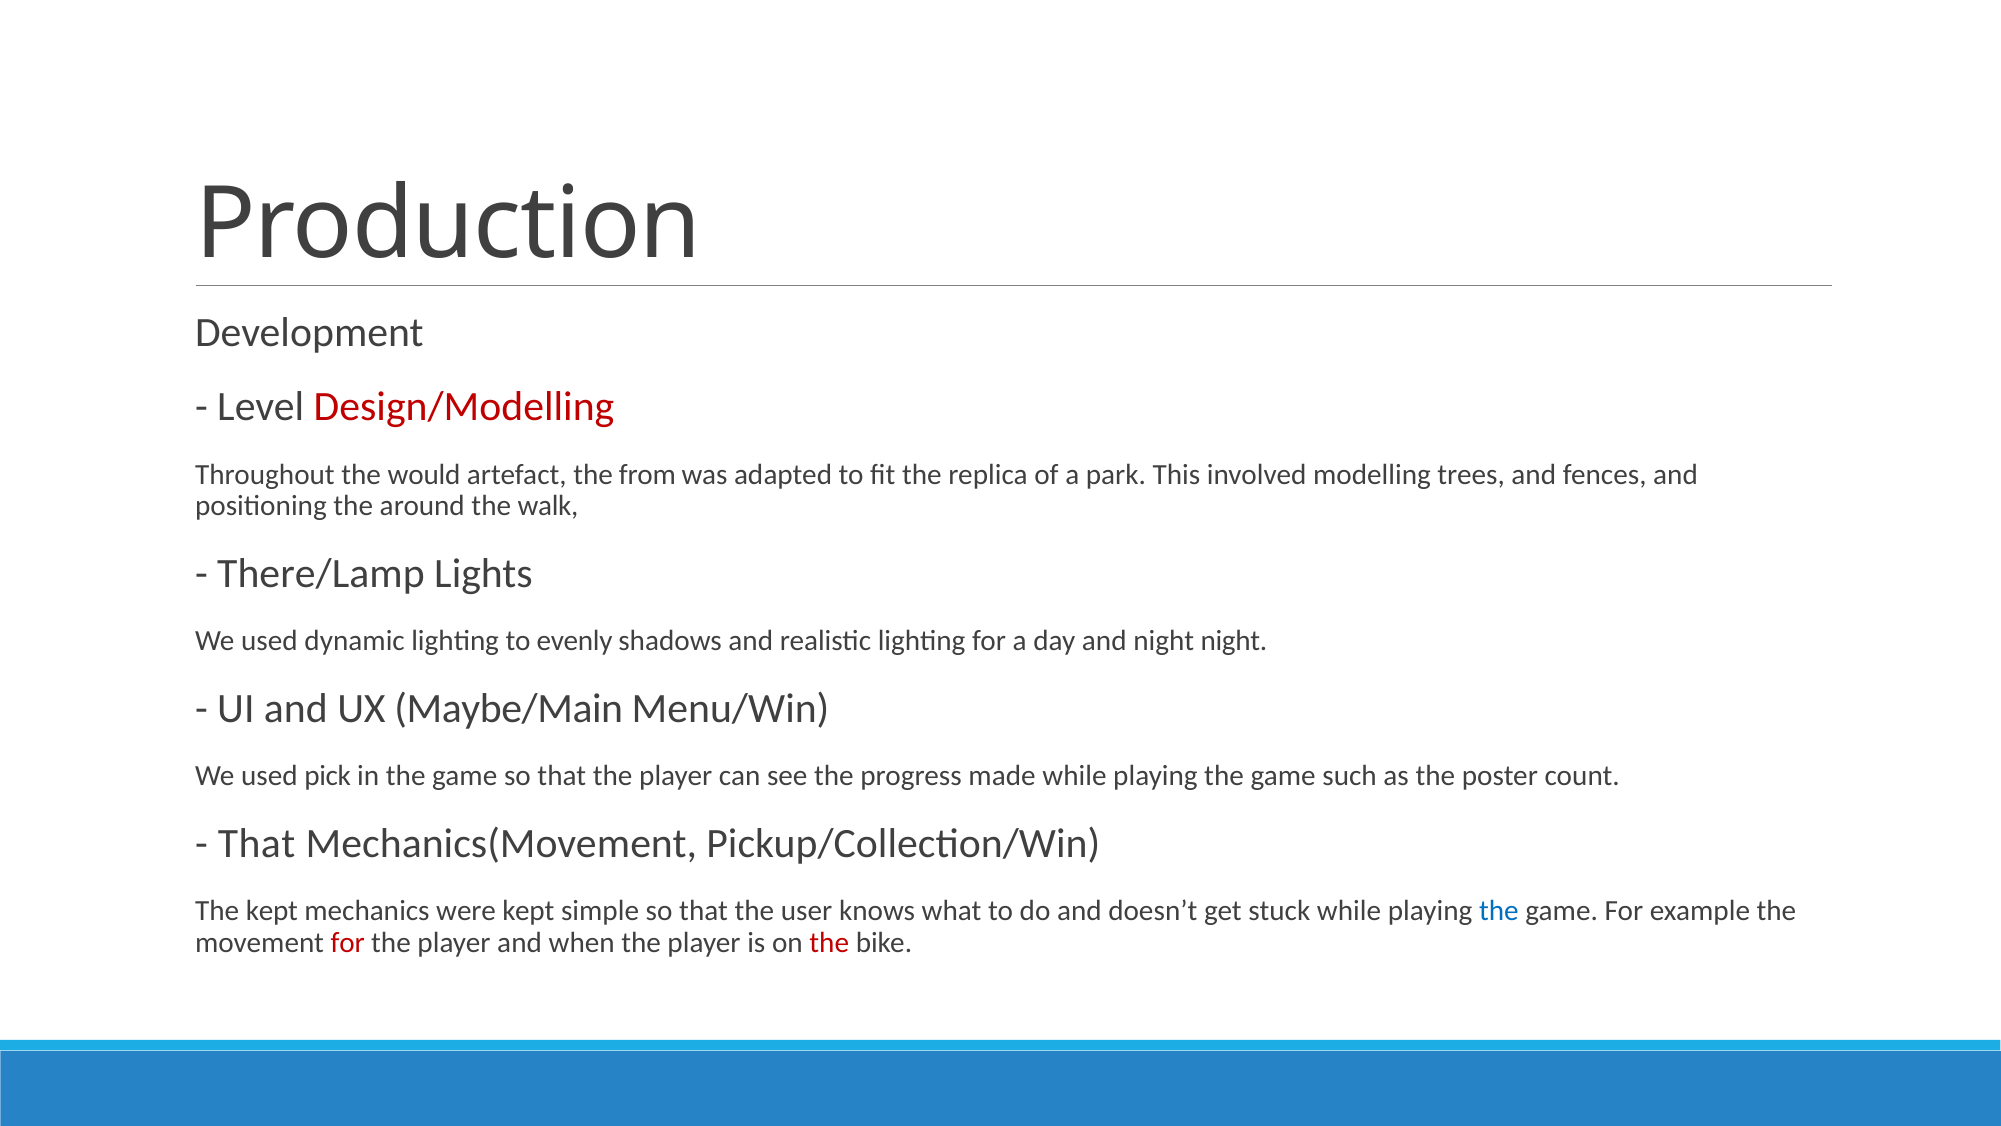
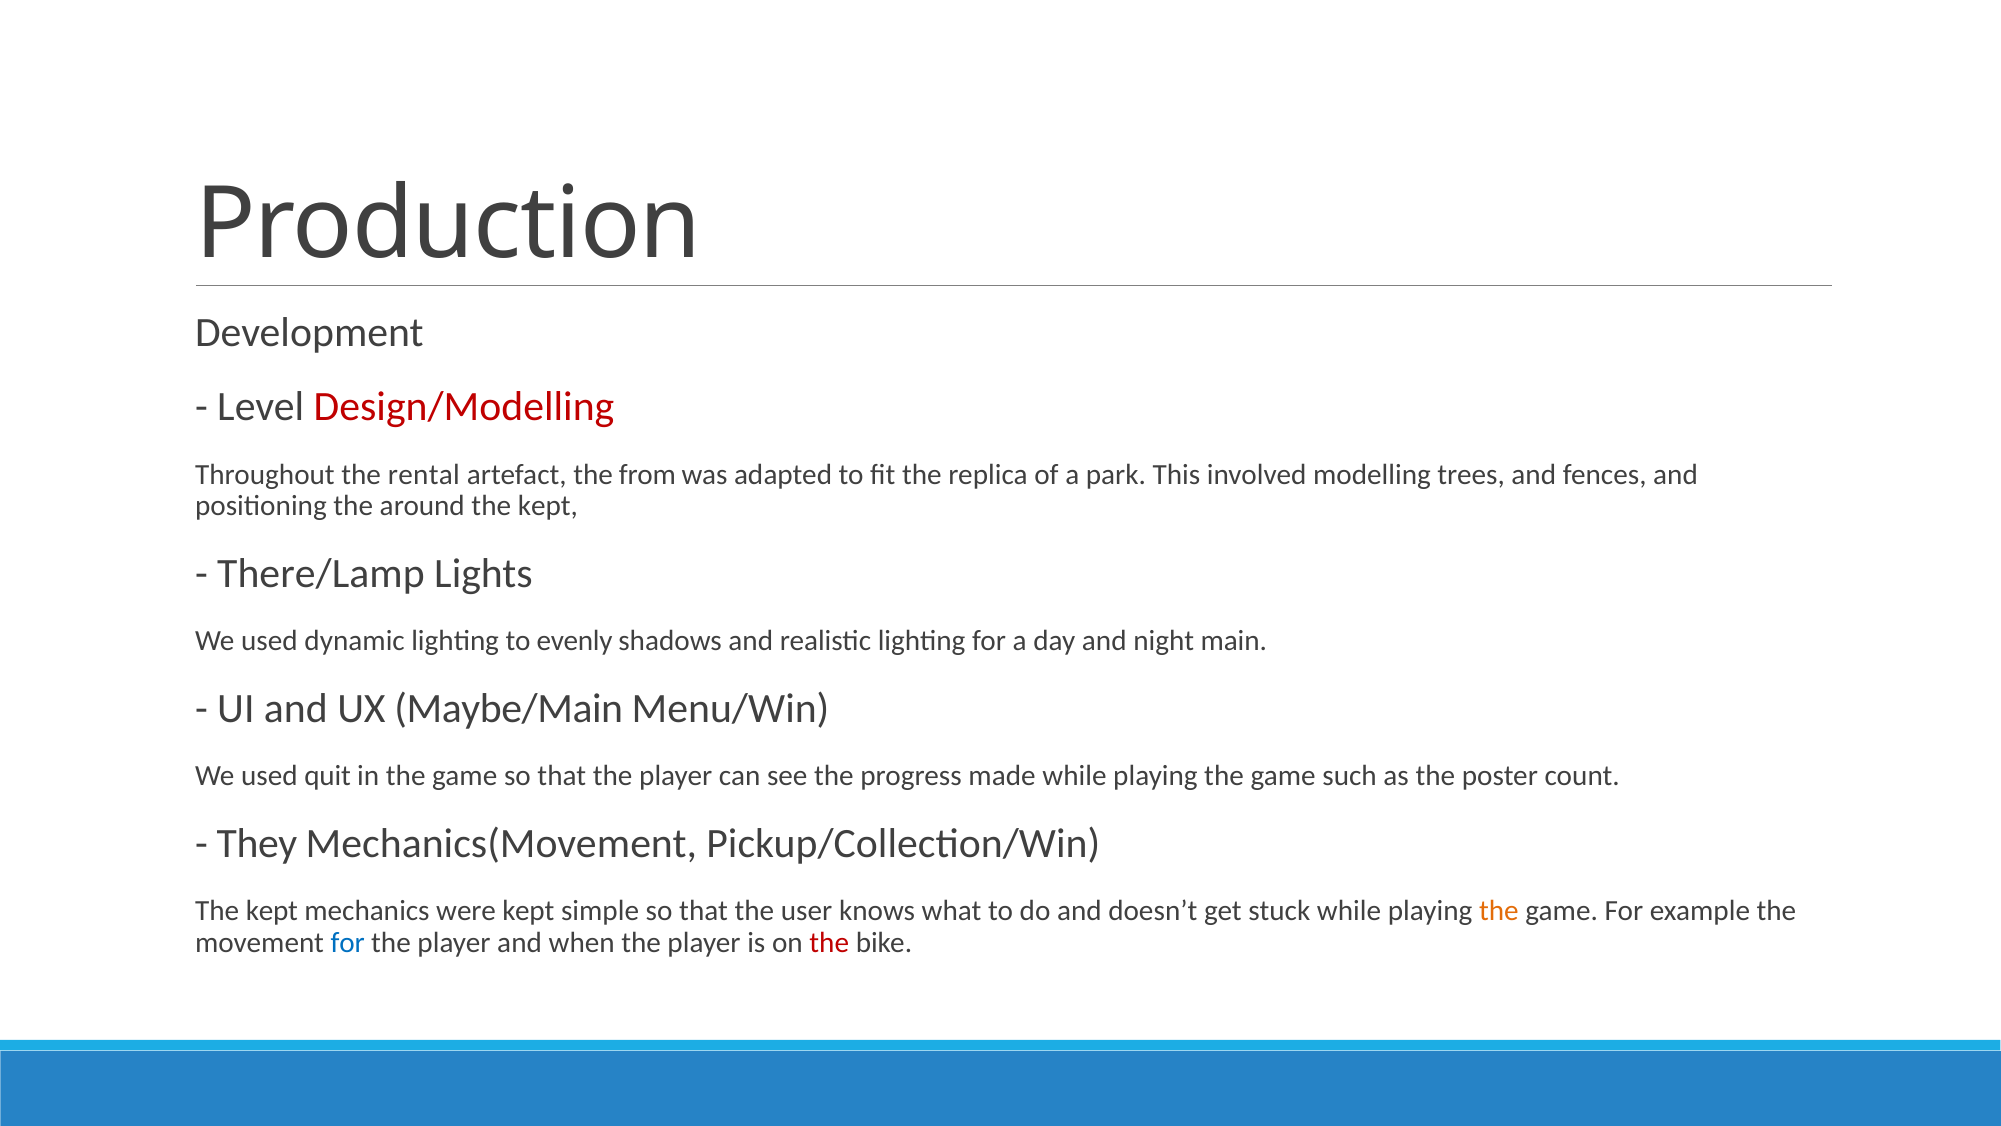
would: would -> rental (424, 474)
around the walk: walk -> kept (548, 506)
night night: night -> main (1234, 641)
pick: pick -> quit (328, 776)
That: That -> They (257, 843)
the colour: blue -> orange (1499, 911)
for colour: red -> blue (348, 942)
